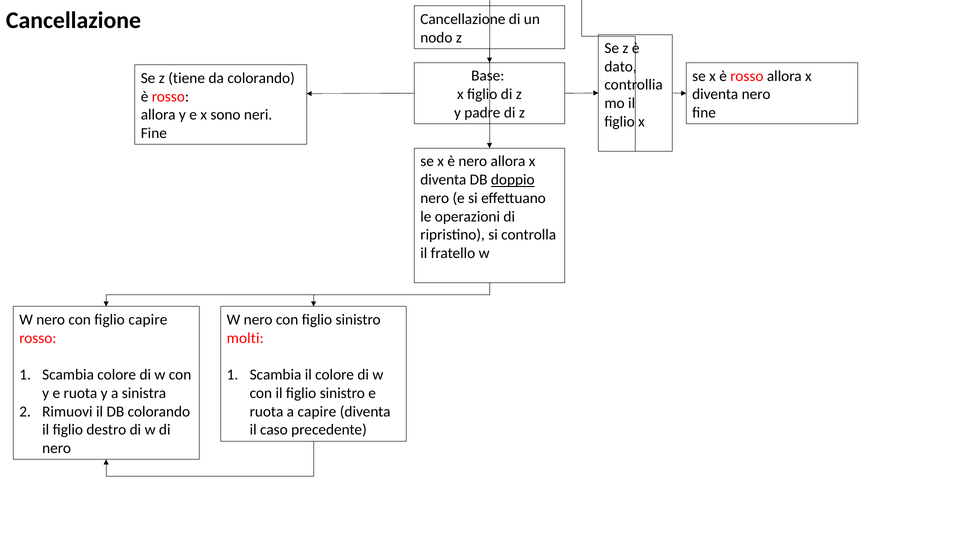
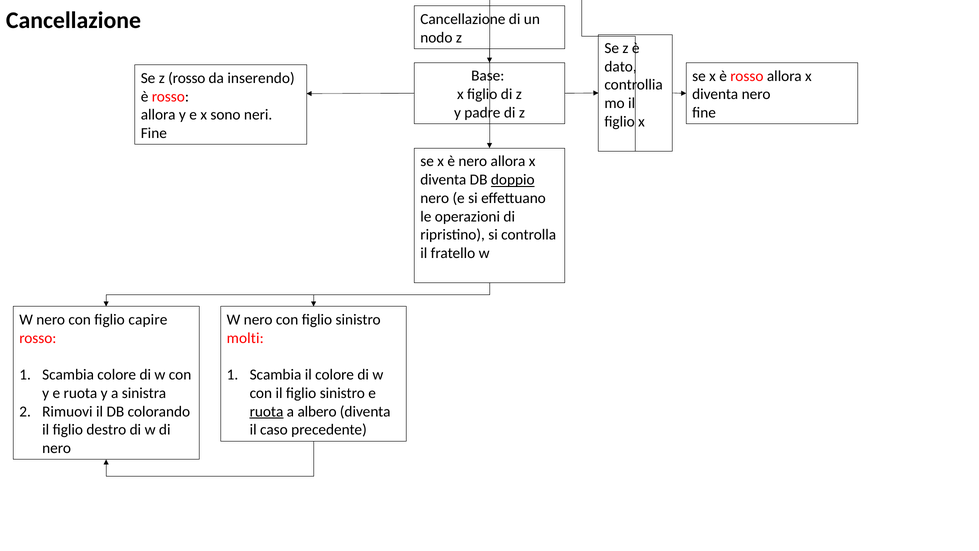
z tiene: tiene -> rosso (187, 78)
da colorando: colorando -> inserendo (261, 78)
ruota underline: none -> present (266, 411)
a capire: capire -> albero (317, 411)
